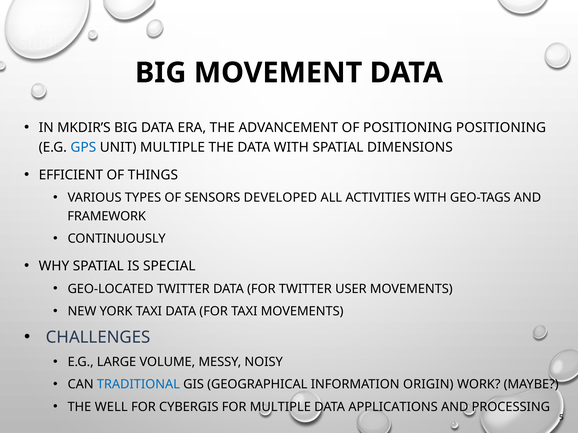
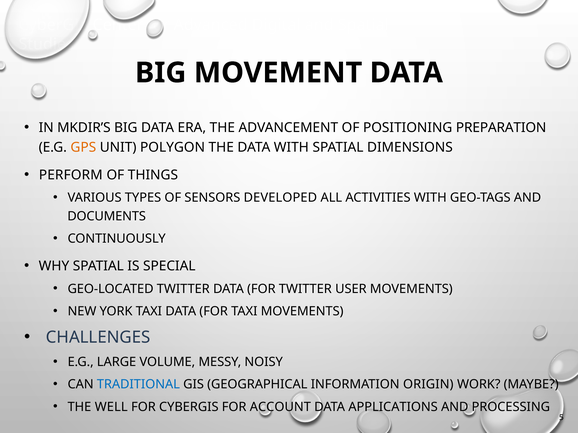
POSITIONING POSITIONING: POSITIONING -> PREPARATION (501, 128)
GPS colour: blue -> orange (83, 147)
UNIT MULTIPLE: MULTIPLE -> POLYGON (172, 147)
EFFICIENT: EFFICIENT -> PERFORM (71, 175)
FRAMEWORK: FRAMEWORK -> DOCUMENTS (107, 216)
FOR MULTIPLE: MULTIPLE -> ACCOUNT (280, 407)
